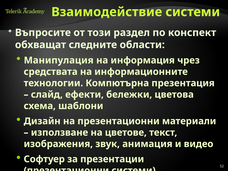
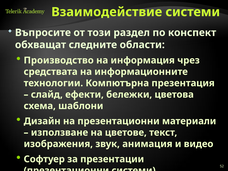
Манипулация: Манипулация -> Производство (59, 60)
